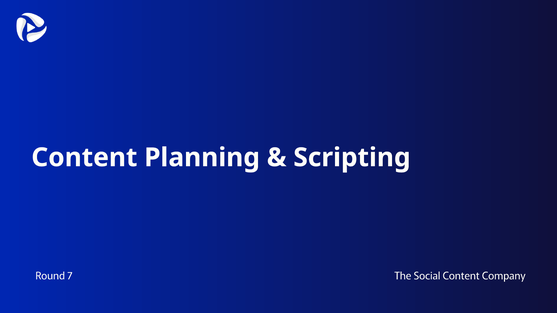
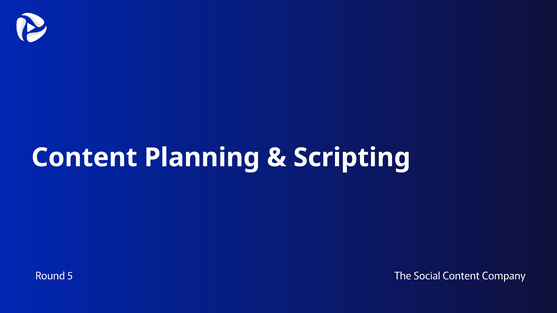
7: 7 -> 5 (70, 276)
